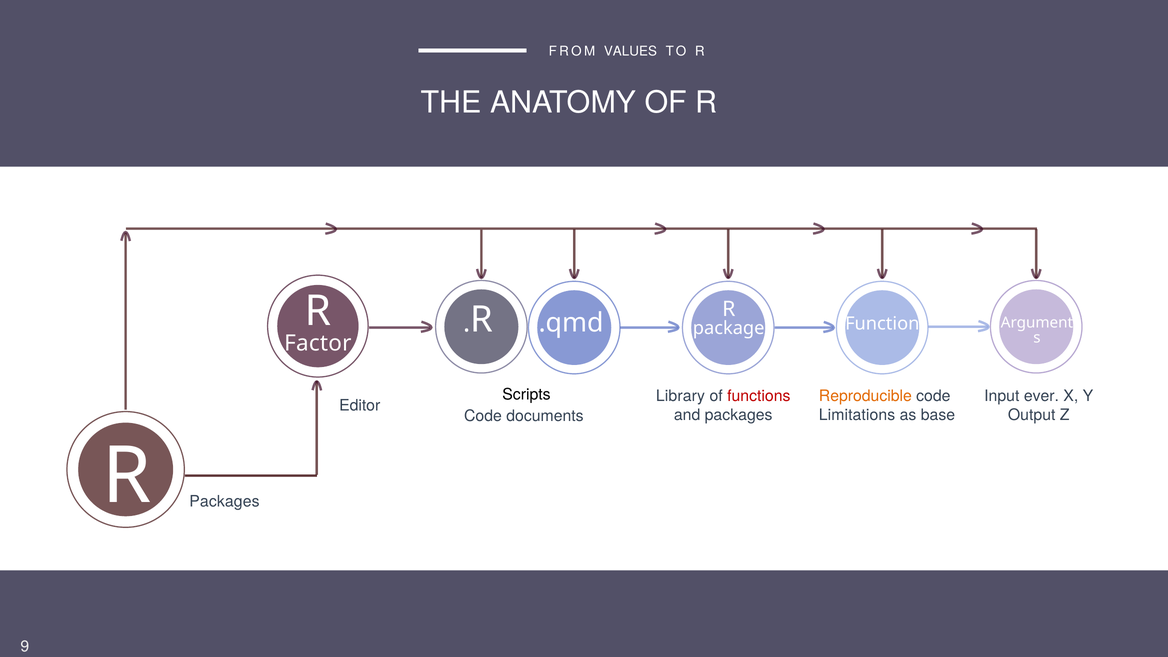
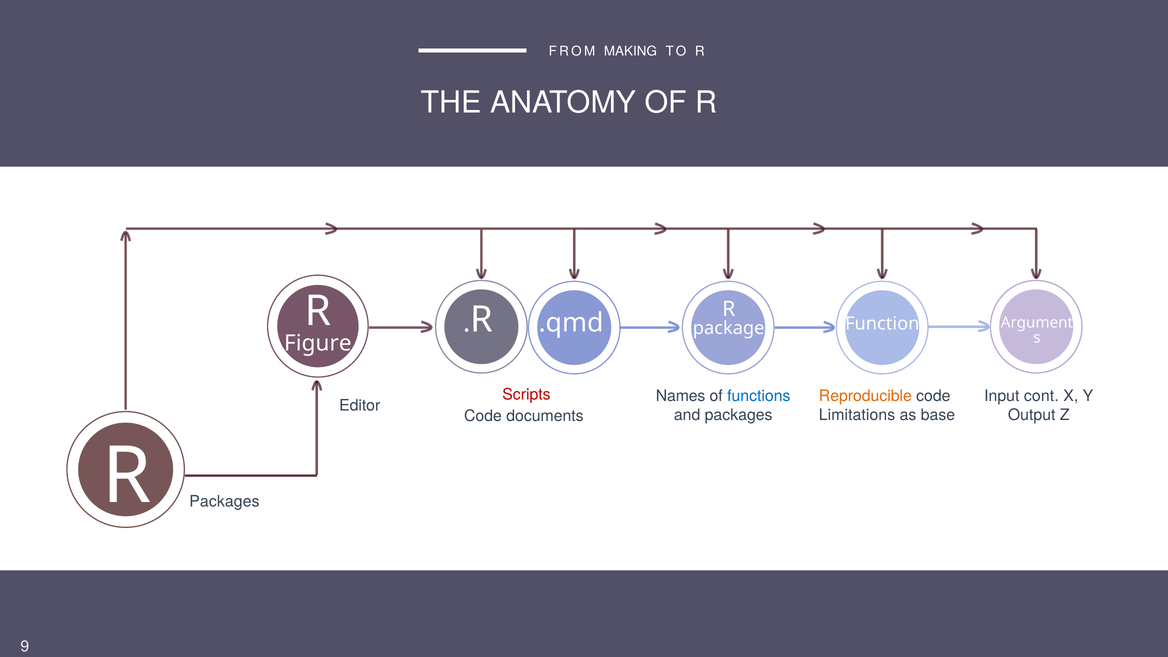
VALUES: VALUES -> MAKING (630, 51)
Factor: Factor -> Figure (318, 343)
Scripts colour: black -> red (526, 395)
Library: Library -> Names (681, 396)
functions colour: red -> blue (759, 396)
ever: ever -> cont (1041, 396)
